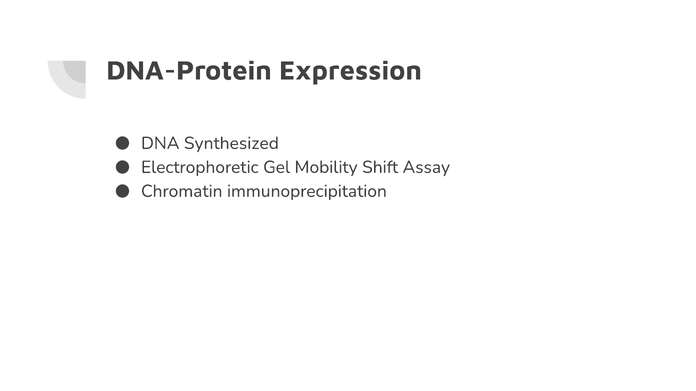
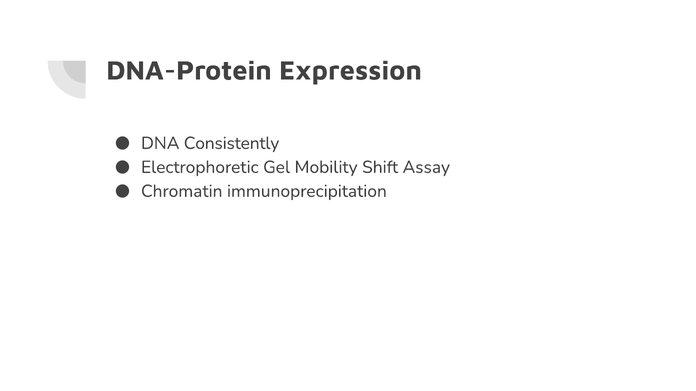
Synthesized: Synthesized -> Consistently (232, 143)
